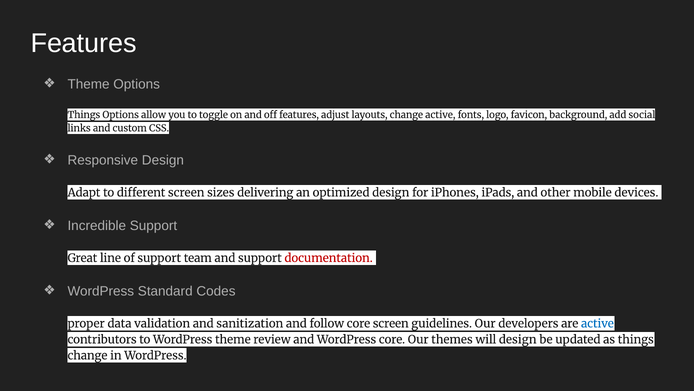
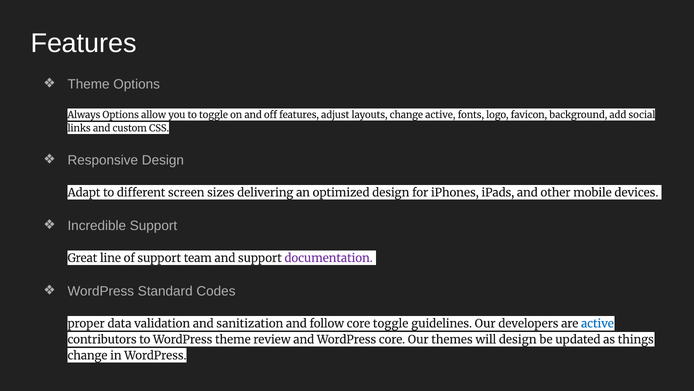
Things: Things -> Always (84, 115)
documentation colour: red -> purple (329, 258)
core screen: screen -> toggle (391, 323)
